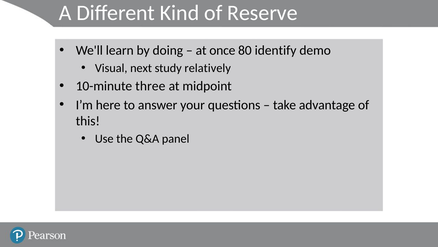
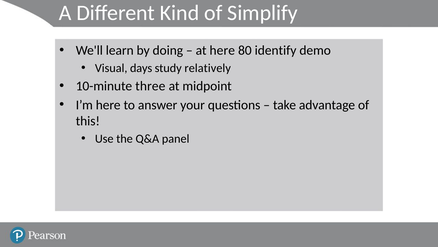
Reserve: Reserve -> Simplify (262, 13)
at once: once -> here (222, 50)
next: next -> days (141, 68)
